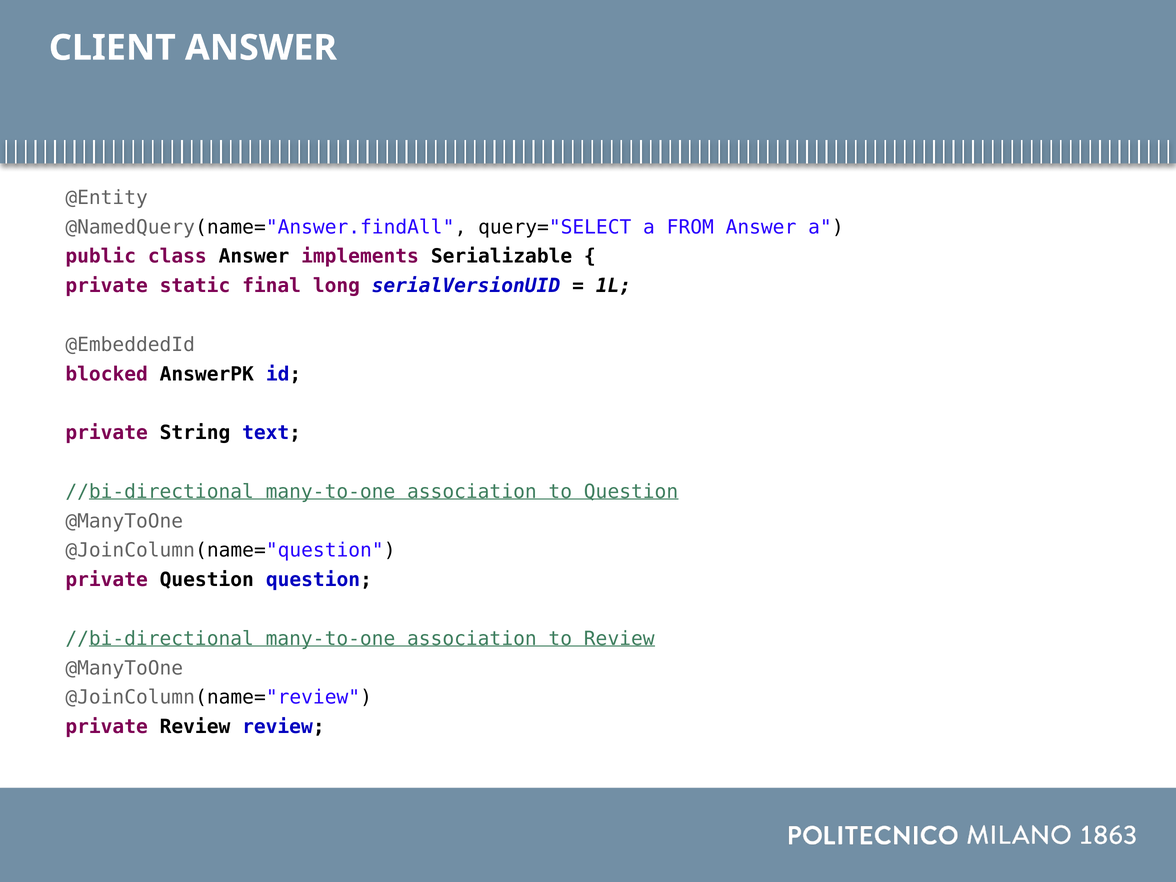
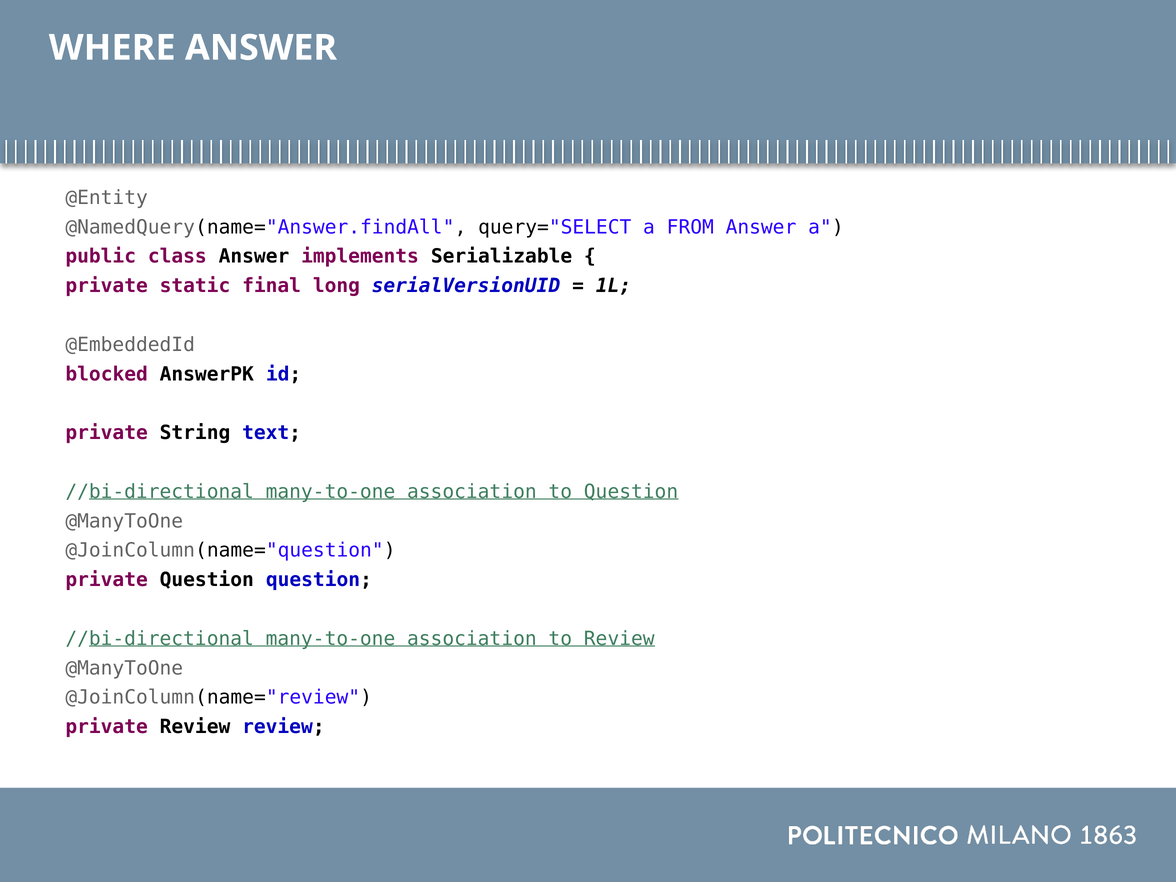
CLIENT: CLIENT -> WHERE (112, 48)
